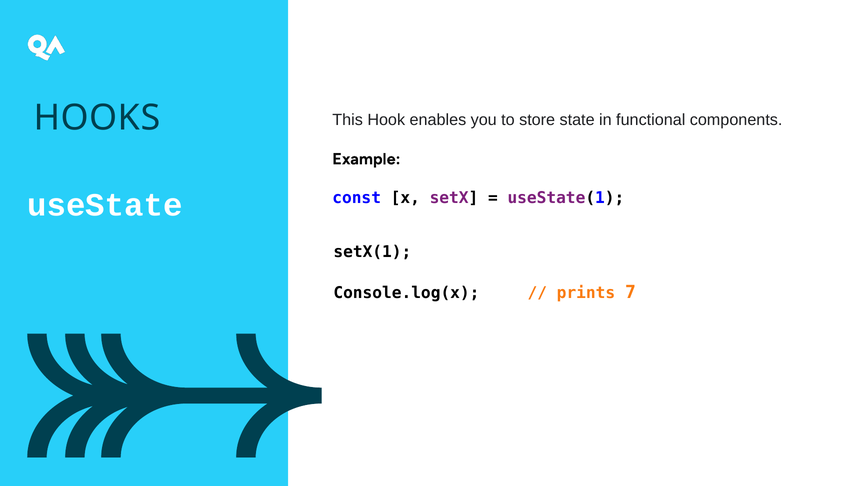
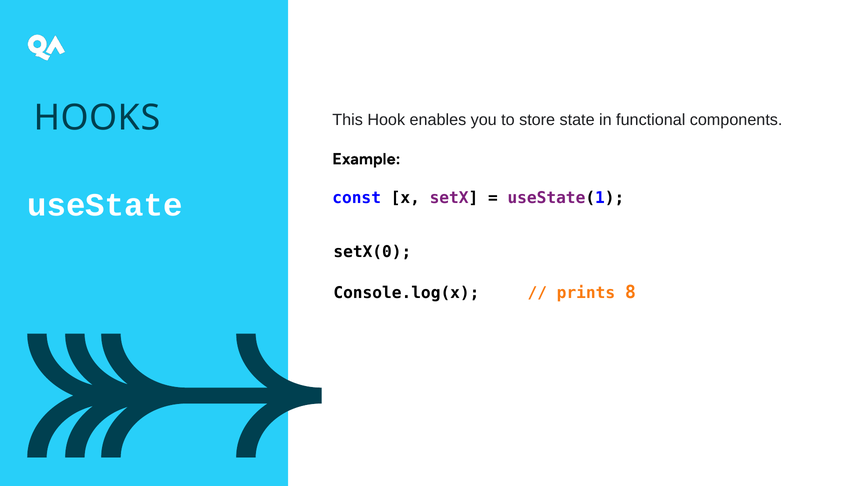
setX(1: setX(1 -> setX(0 (372, 252)
7: 7 -> 8 (630, 292)
